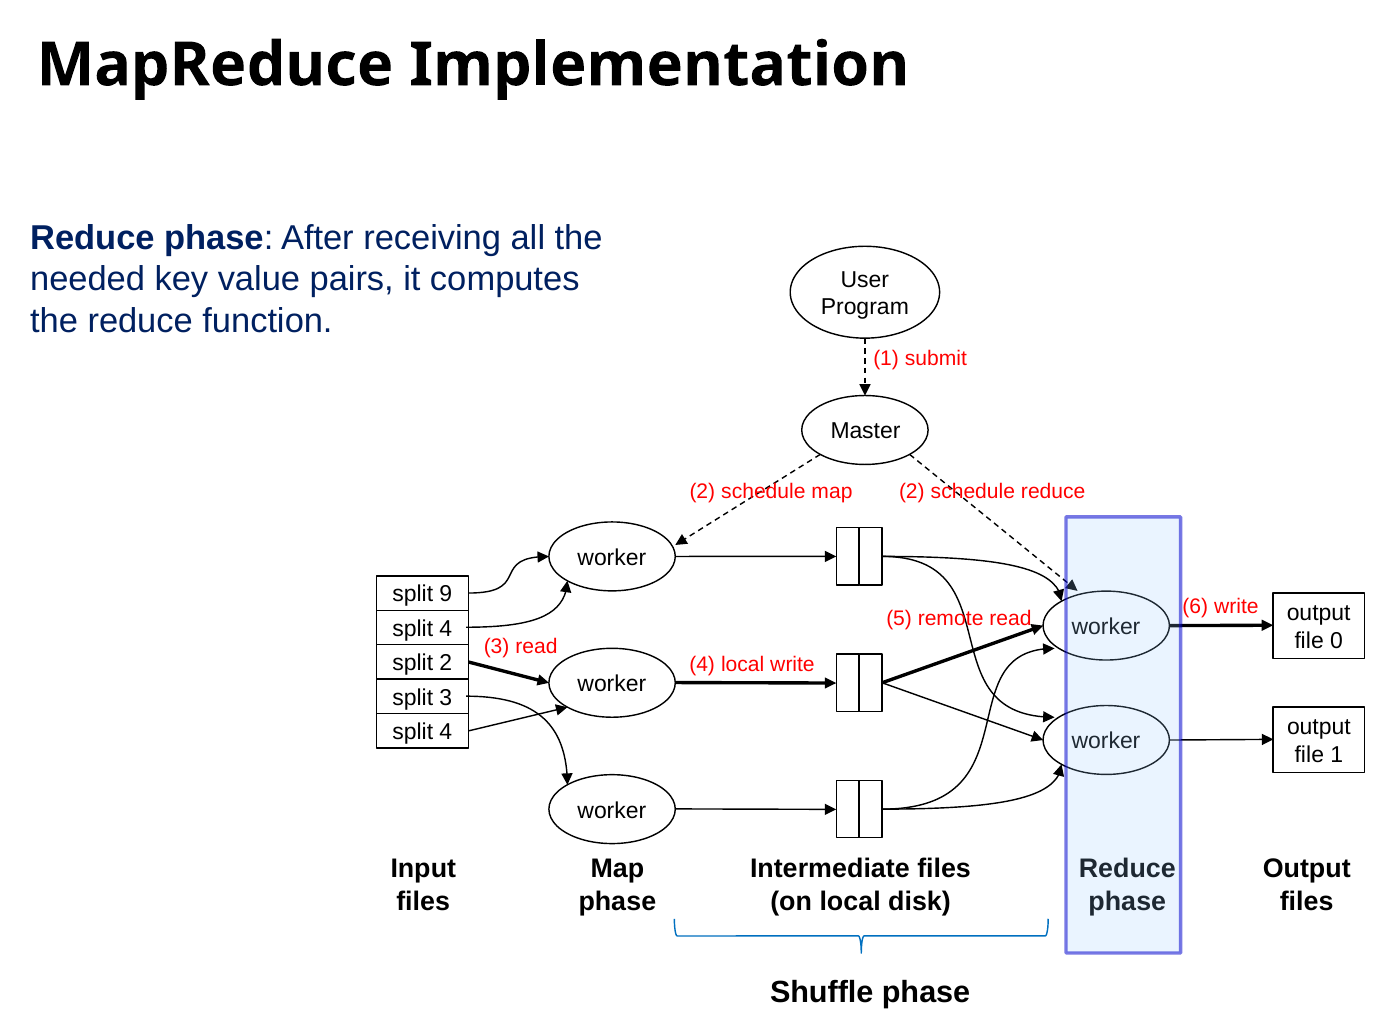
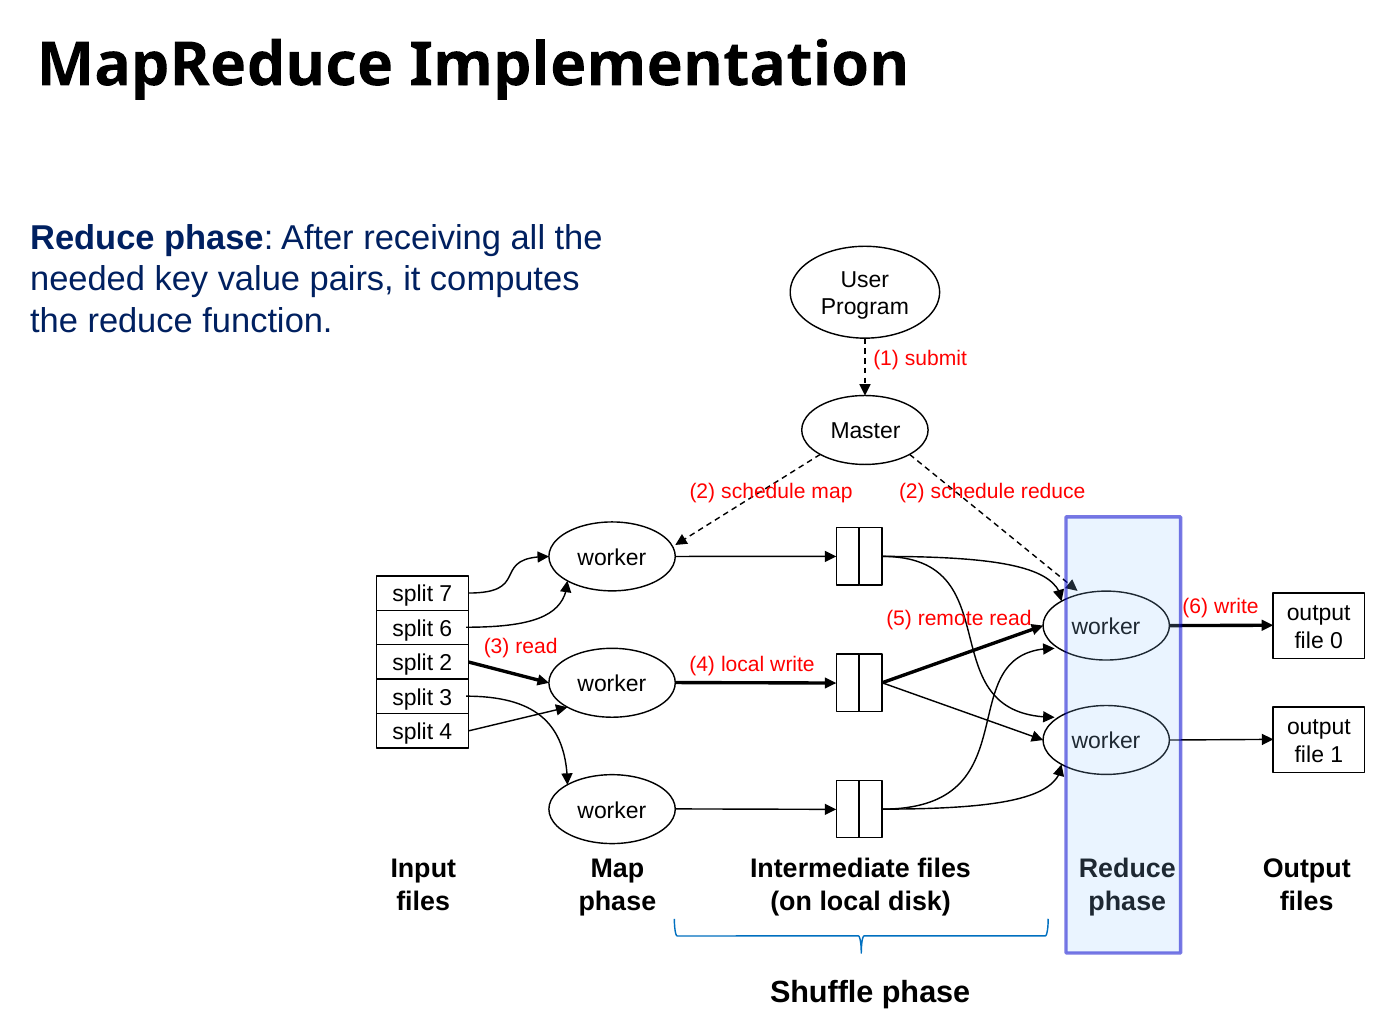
9: 9 -> 7 (446, 595)
4: 4 -> 6 (446, 629)
